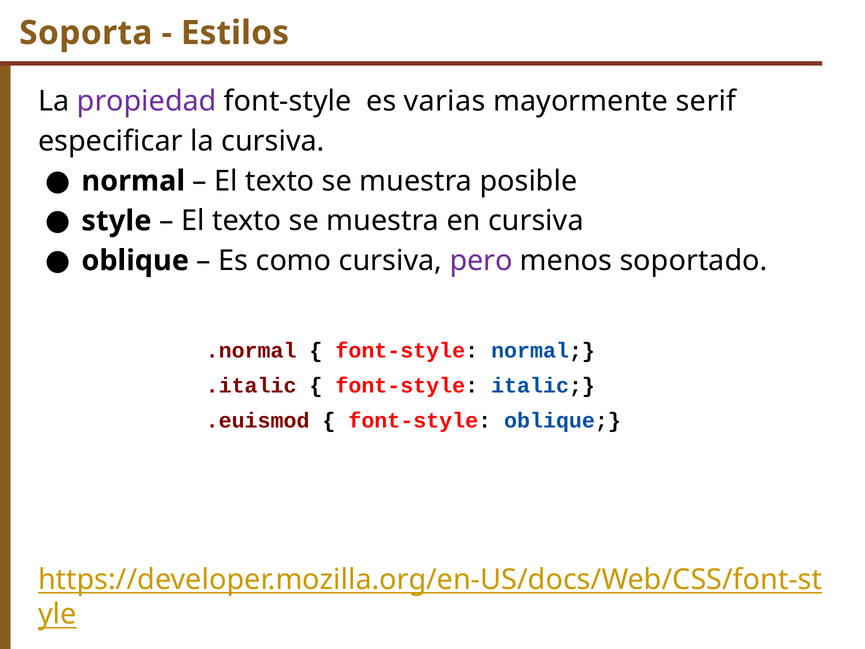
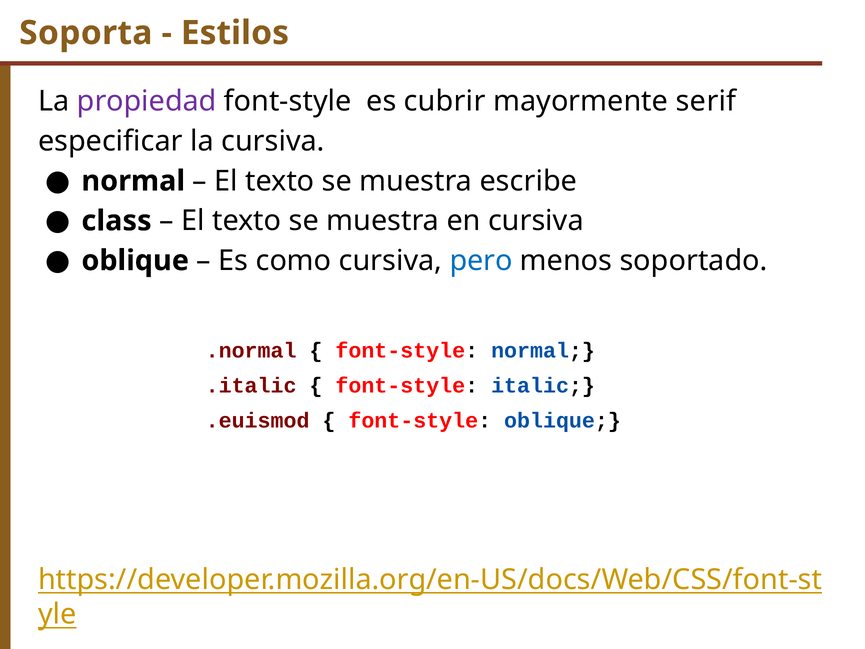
varias: varias -> cubrir (445, 101)
posible: posible -> escribe (528, 181)
style: style -> class (116, 221)
pero colour: purple -> blue (481, 261)
